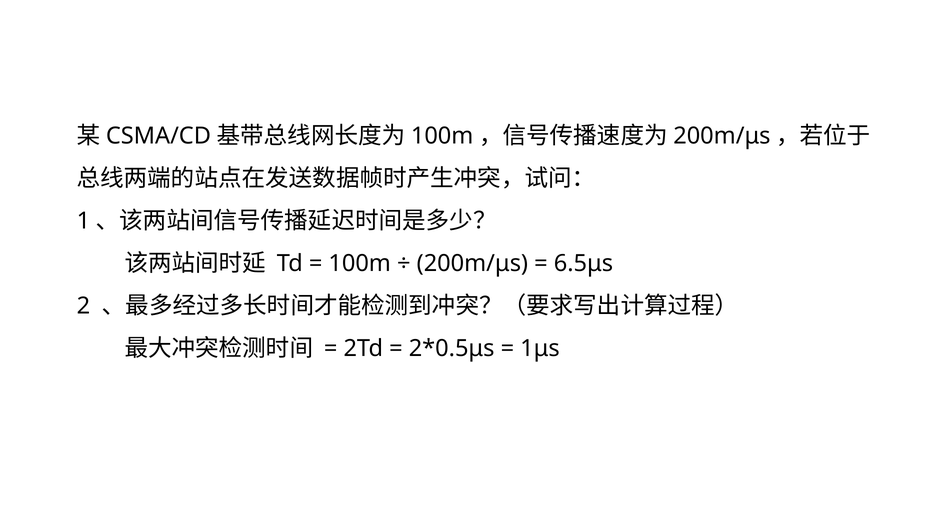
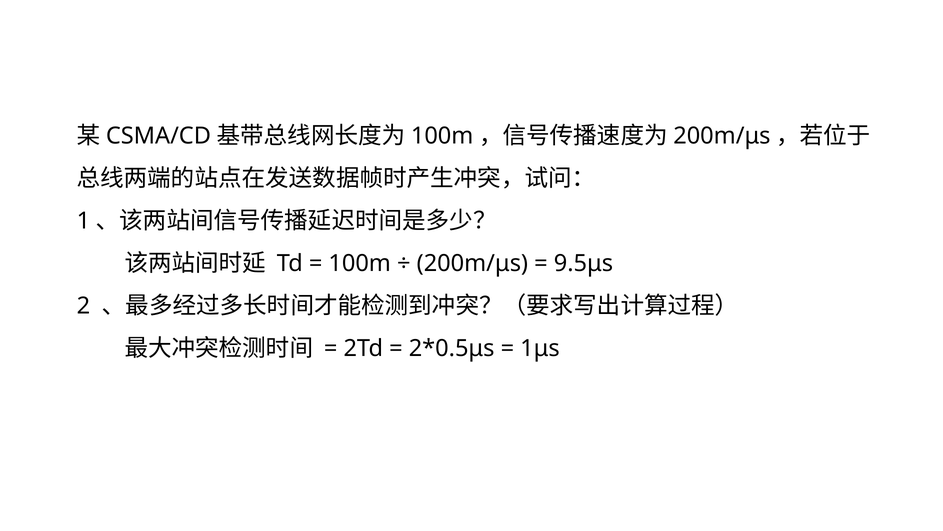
6.5μs: 6.5μs -> 9.5μs (583, 263)
